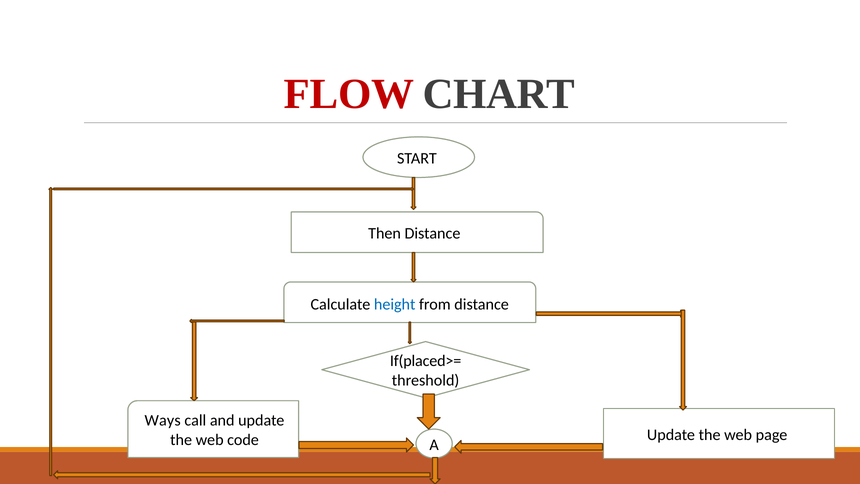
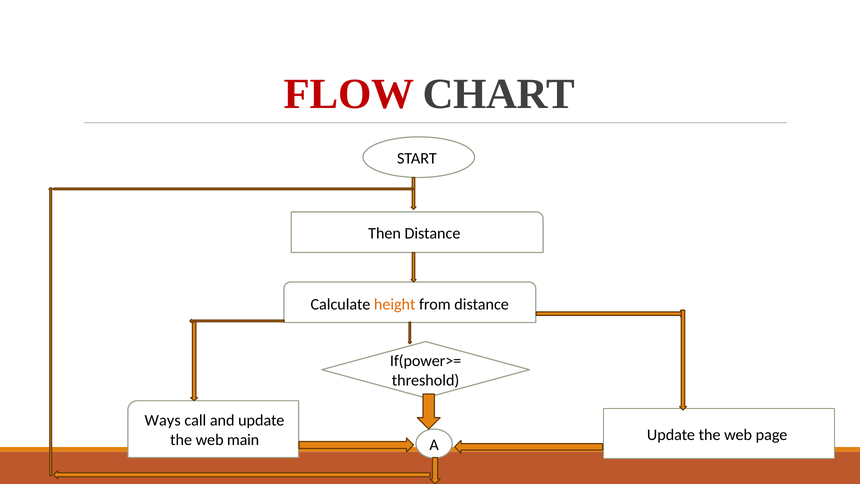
height colour: blue -> orange (395, 304)
If(placed>=: If(placed>= -> If(power>= (426, 361)
code: code -> main (243, 440)
